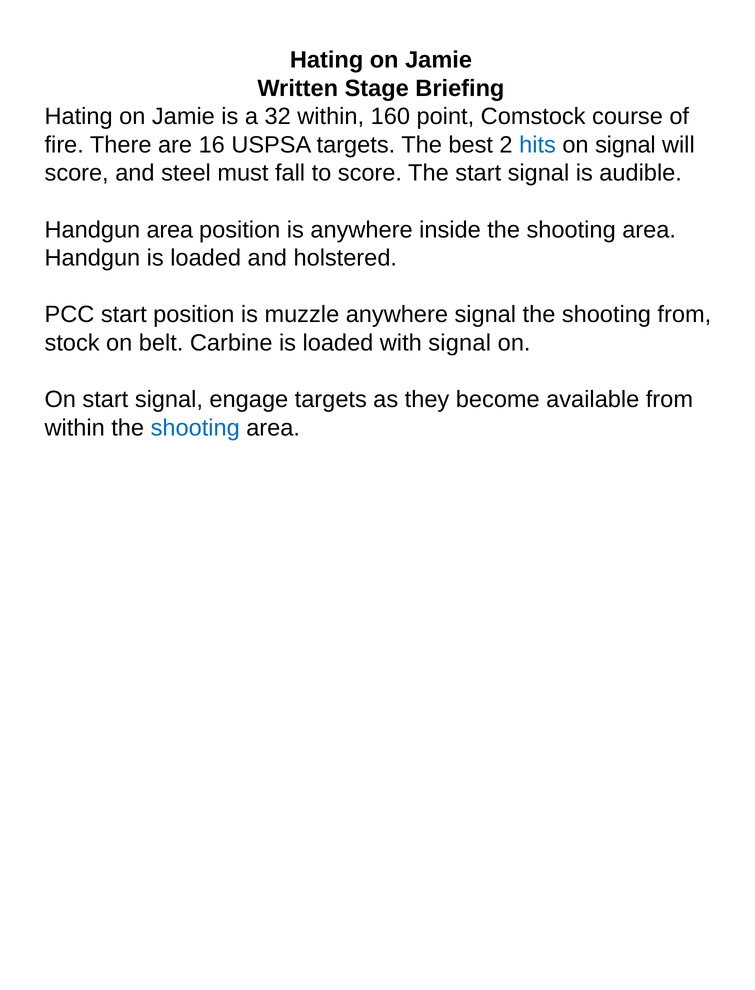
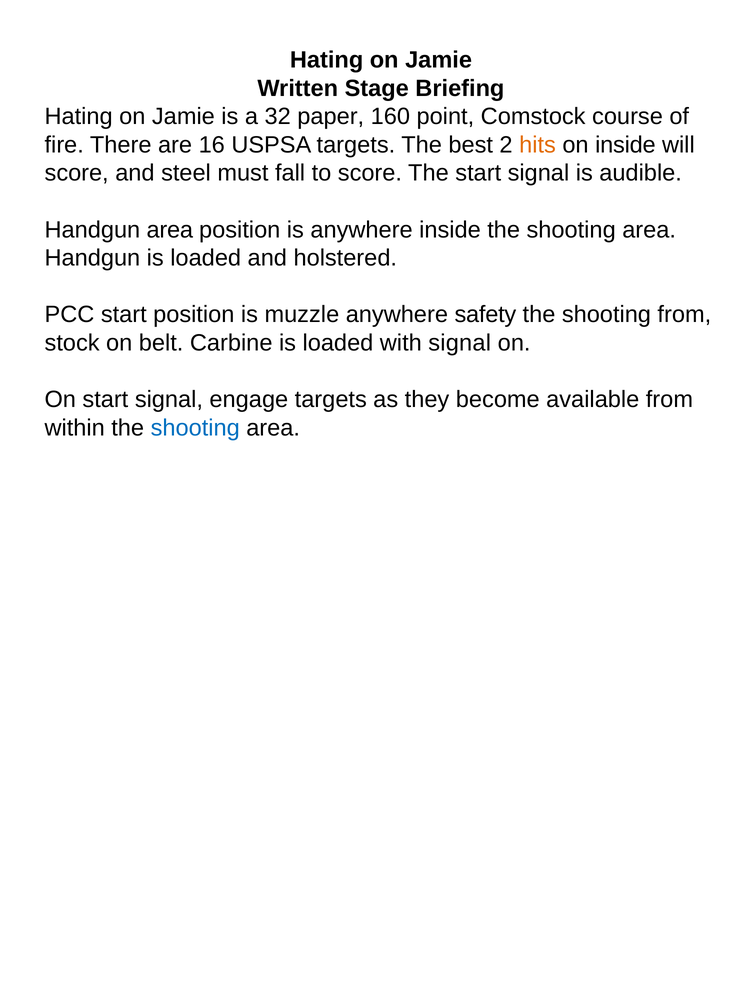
32 within: within -> paper (331, 117)
hits colour: blue -> orange (538, 145)
on signal: signal -> inside (625, 145)
anywhere signal: signal -> safety (485, 315)
